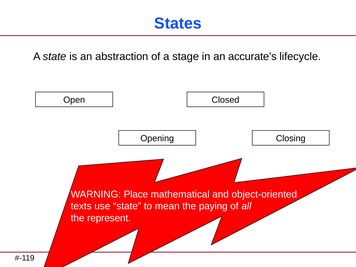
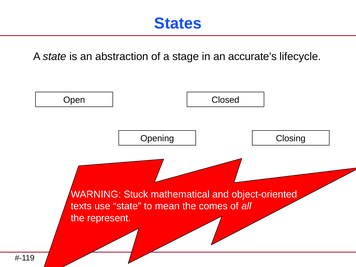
Place: Place -> Stuck (136, 194)
paying: paying -> comes (213, 206)
